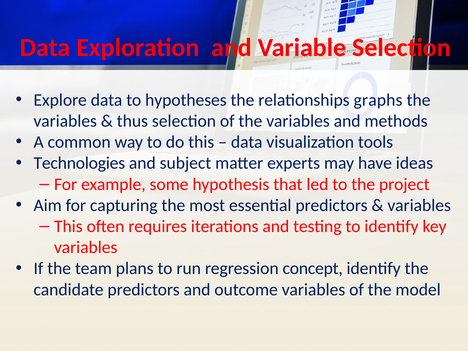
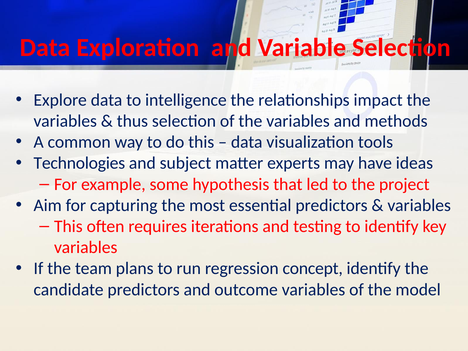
hypotheses: hypotheses -> intelligence (186, 100)
graphs: graphs -> impact (378, 100)
